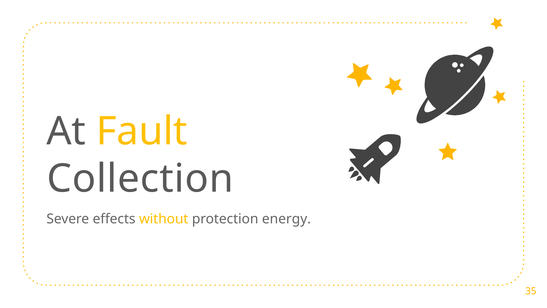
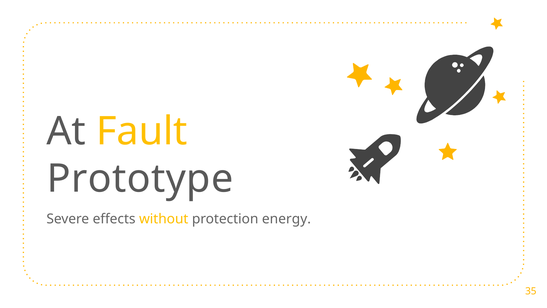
Collection: Collection -> Prototype (140, 179)
